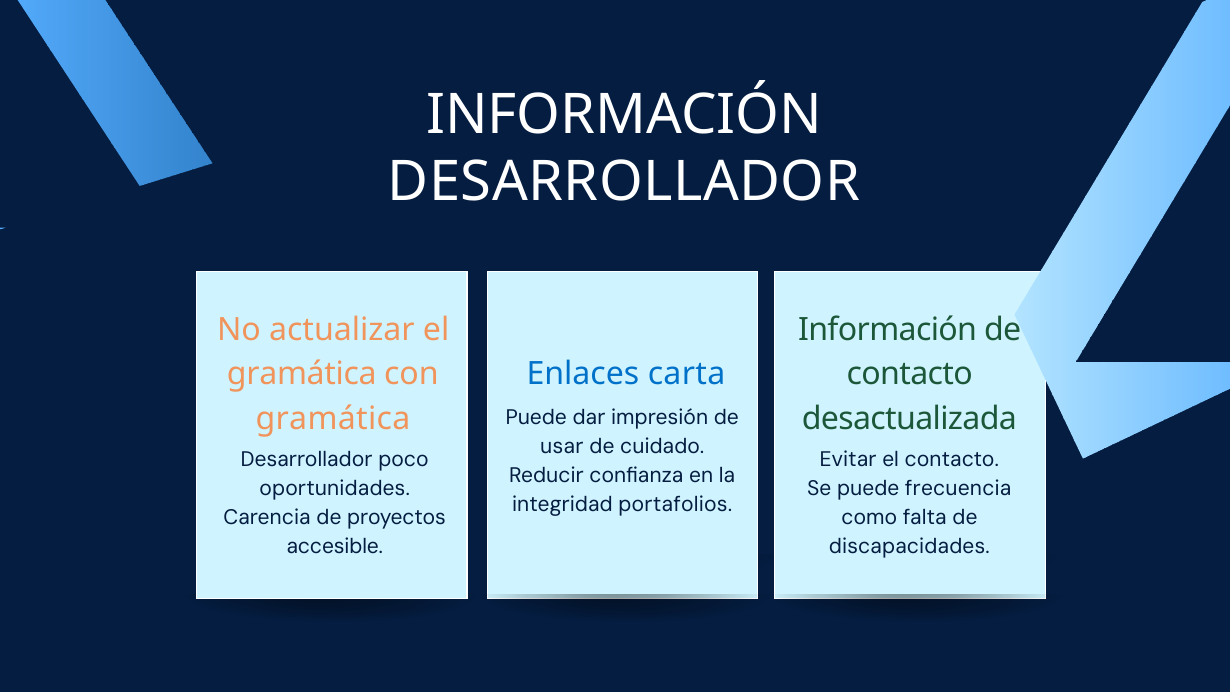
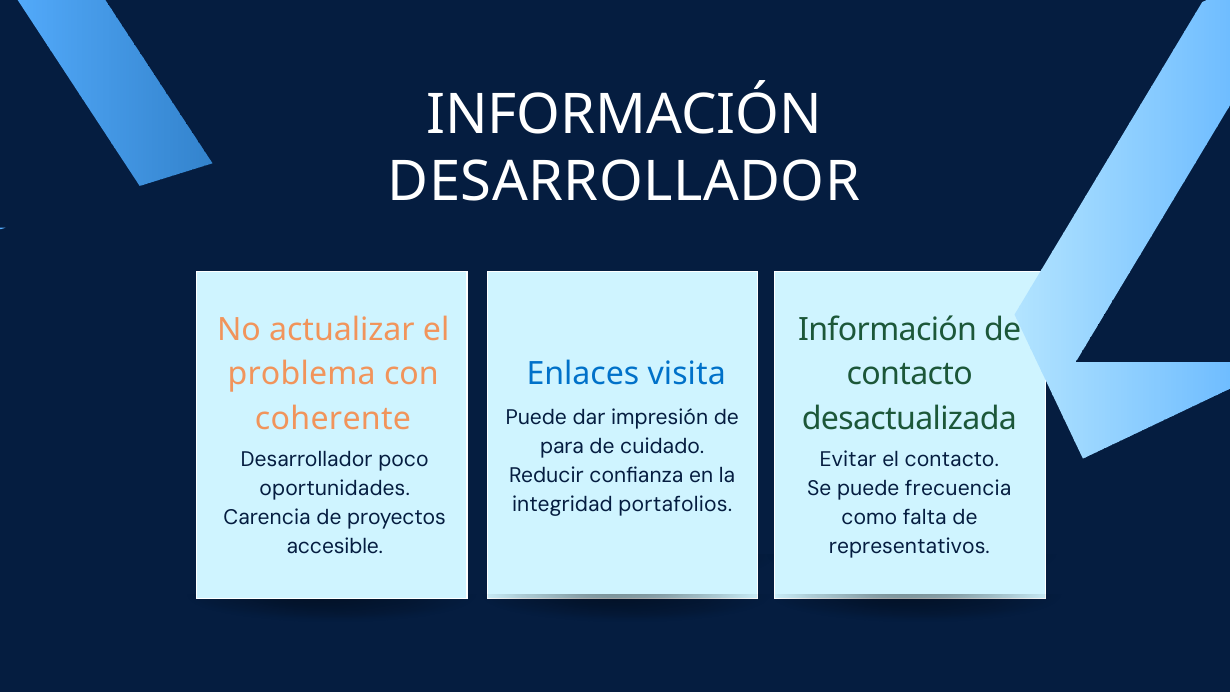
carta: carta -> visita (687, 374)
gramática: gramática -> problema (302, 374)
gramática: gramática -> coherente (333, 418)
usar: usar -> para (562, 447)
discapacidades: discapacidades -> representativos (909, 547)
